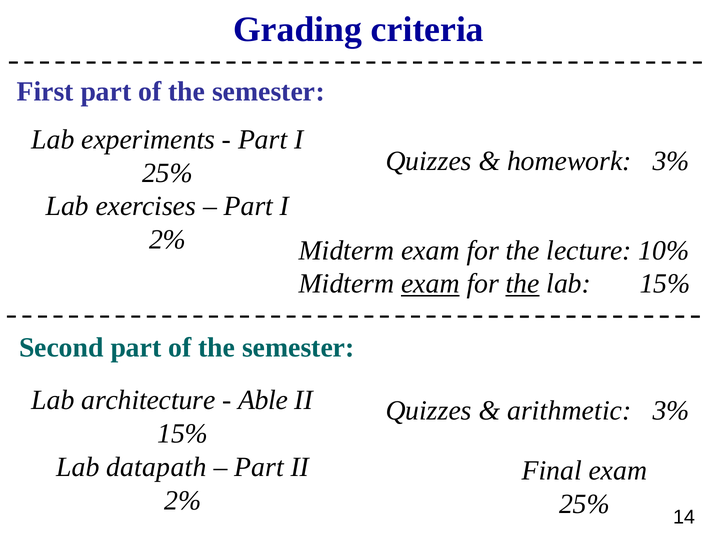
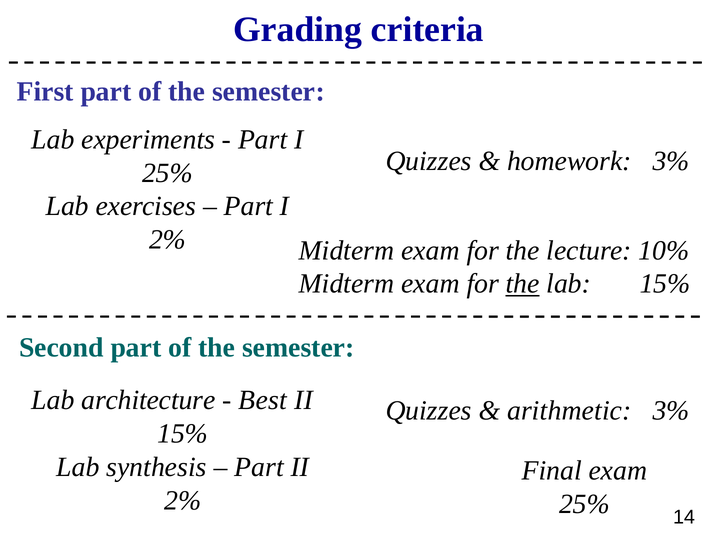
exam underline: present -> none (430, 284)
Able: Able -> Best (263, 400)
datapath: datapath -> synthesis (156, 467)
